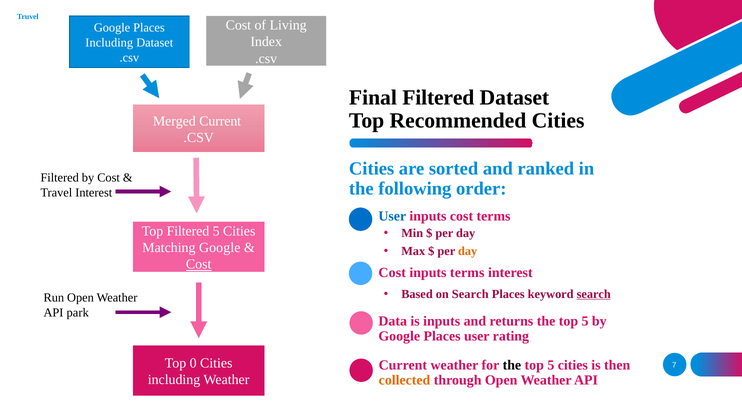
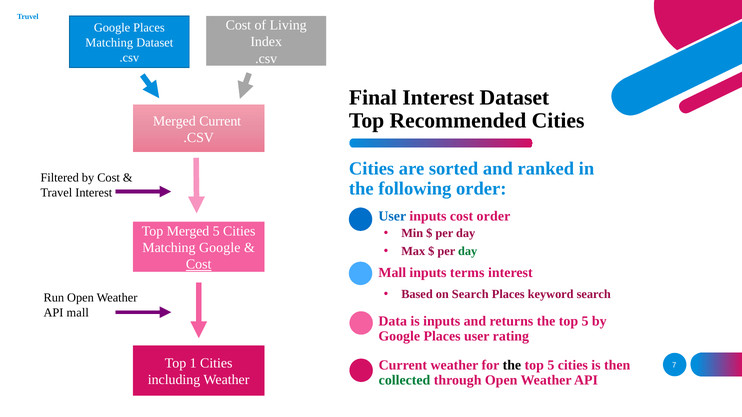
Including: Including -> Matching (109, 43)
Final Filtered: Filtered -> Interest (438, 97)
cost terms: terms -> order (493, 216)
Top Filtered: Filtered -> Merged (188, 231)
day colour: orange -> green (468, 252)
Cost: Cost -> Mall (392, 273)
search underline: present -> none (594, 294)
API park: park -> mall (78, 313)
0: 0 -> 1 (193, 364)
collected colour: orange -> green (405, 380)
